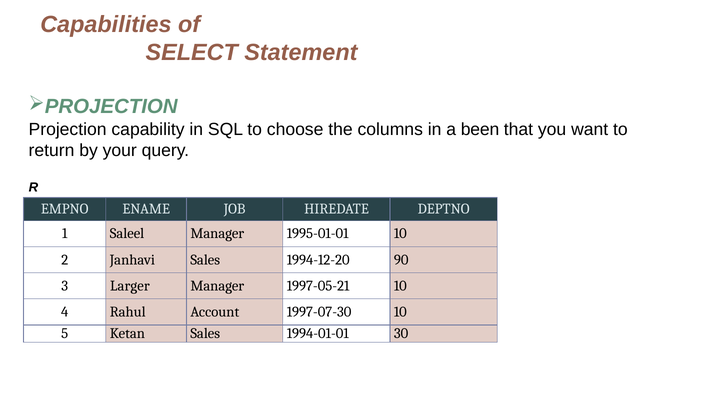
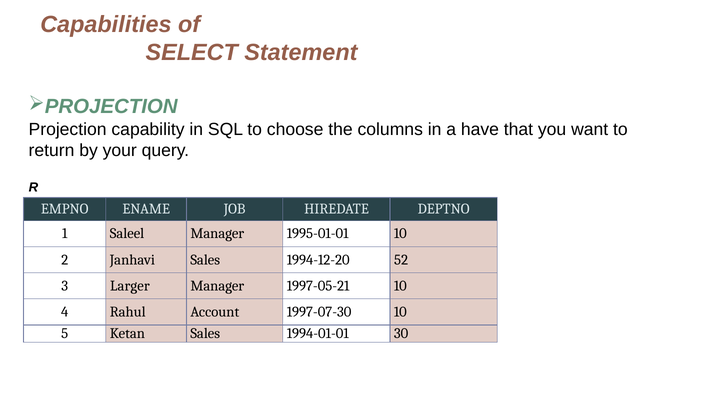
been: been -> have (480, 129)
90: 90 -> 52 (401, 260)
